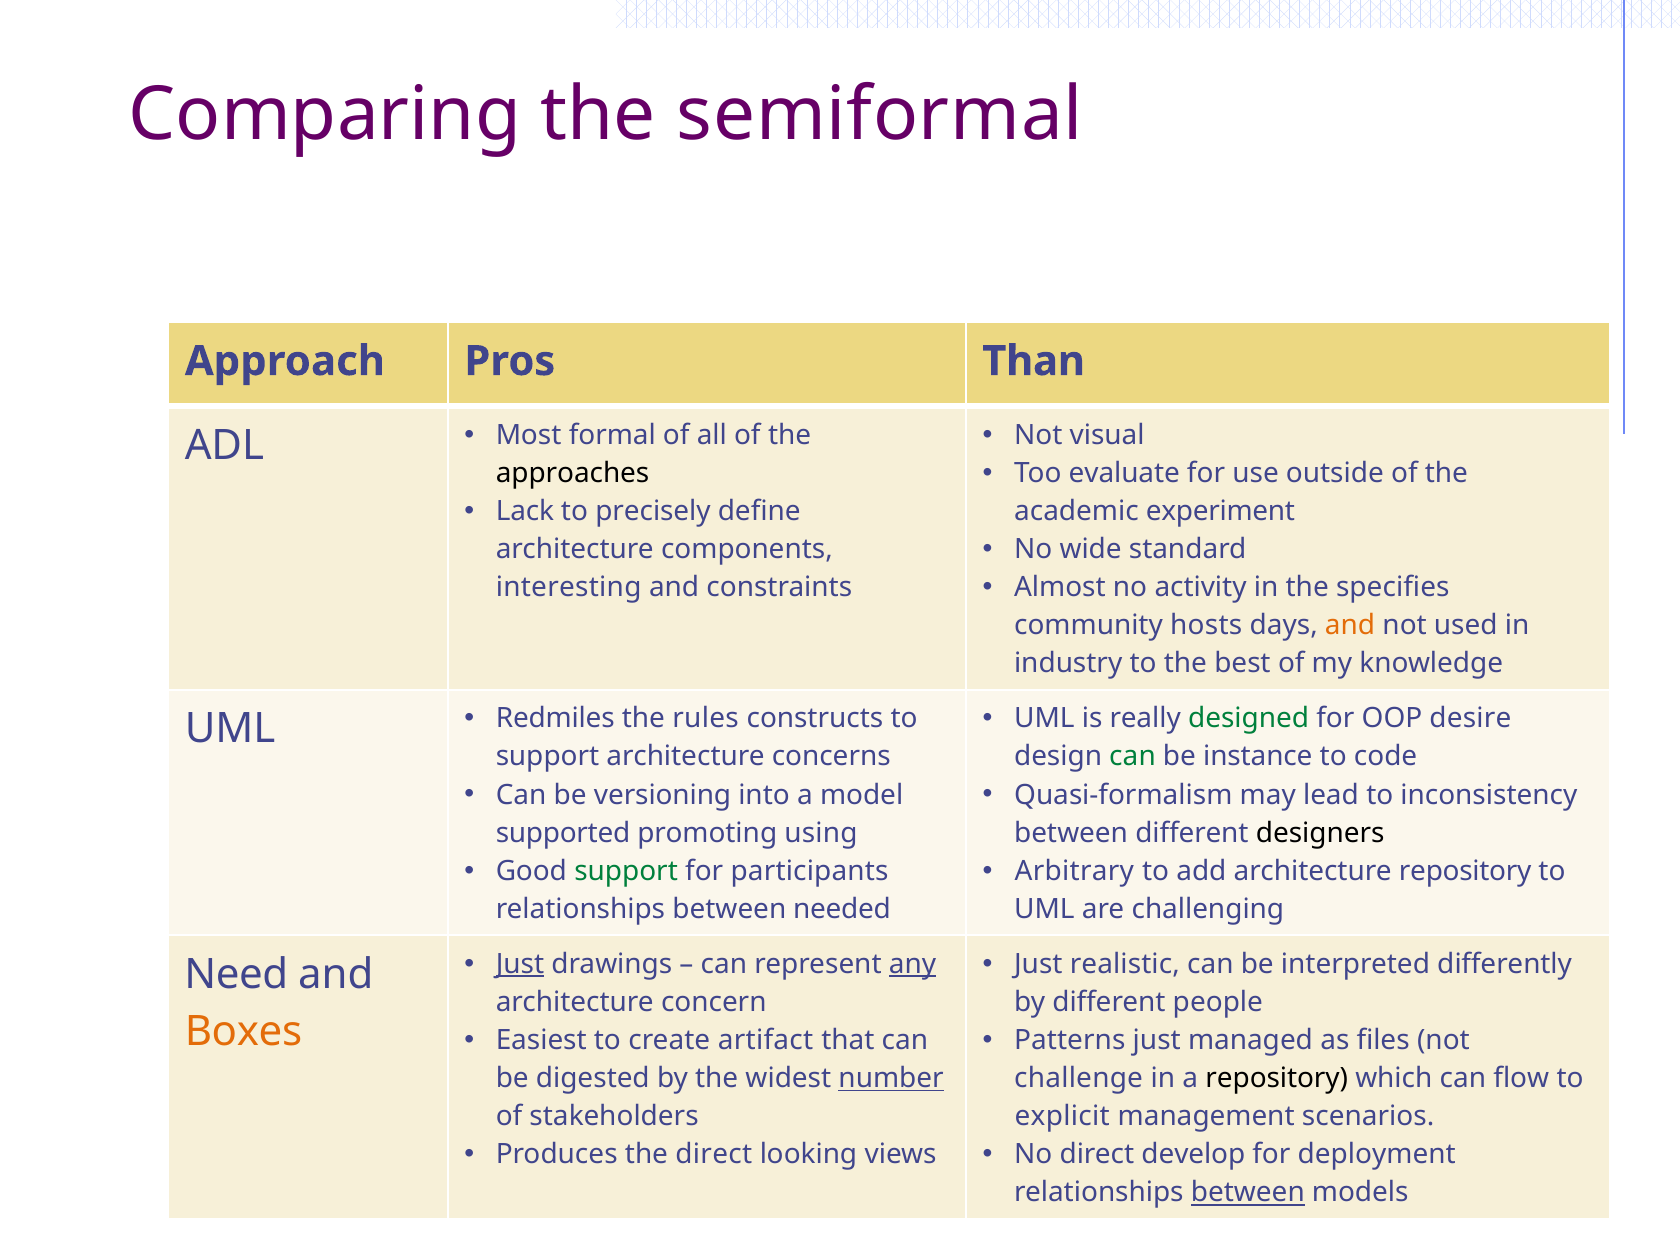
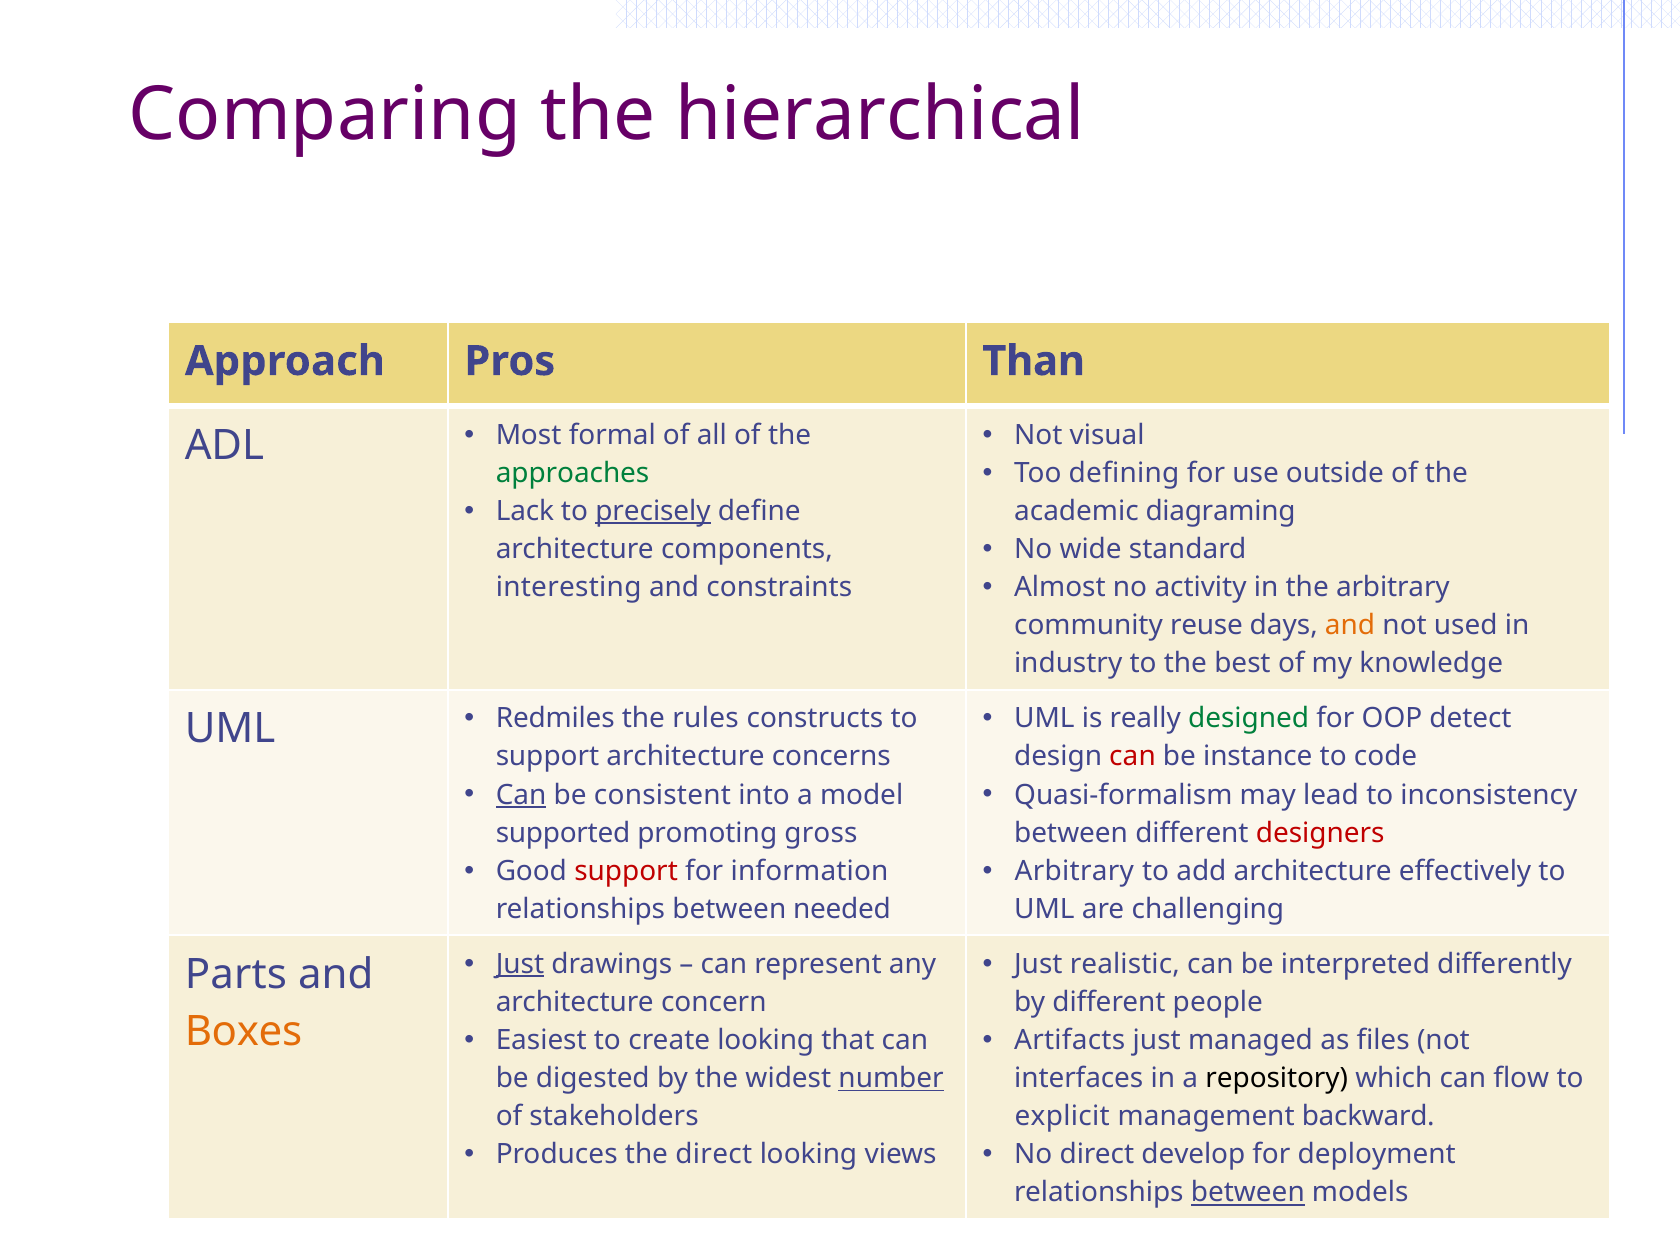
semiformal: semiformal -> hierarchical (880, 114)
evaluate: evaluate -> defining (1124, 473)
approaches colour: black -> green (573, 473)
precisely underline: none -> present (653, 511)
experiment: experiment -> diagraming (1221, 511)
the specifies: specifies -> arbitrary (1393, 587)
hosts: hosts -> reuse (1206, 626)
desire: desire -> detect (1471, 719)
can colour: green -> red (1133, 757)
Can underline: none -> present (521, 795)
versioning: versioning -> consistent (662, 795)
using: using -> gross (821, 833)
designers colour: black -> red (1320, 833)
support colour: green -> red (626, 871)
participants: participants -> information (810, 871)
architecture repository: repository -> effectively (1465, 871)
any underline: present -> none (913, 964)
Need: Need -> Parts (236, 974)
create artifact: artifact -> looking (766, 1040)
Patterns: Patterns -> Artifacts (1070, 1040)
challenge: challenge -> interfaces (1079, 1078)
scenarios: scenarios -> backward (1368, 1116)
